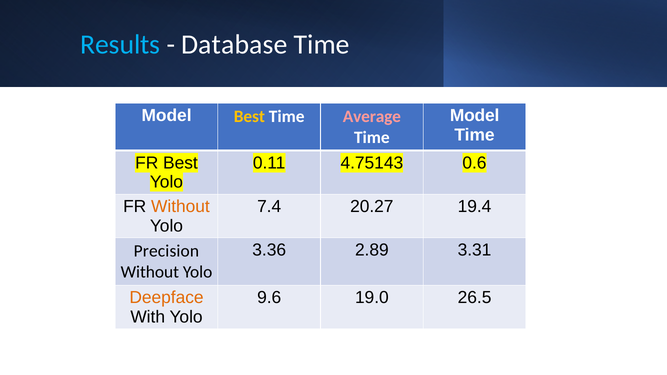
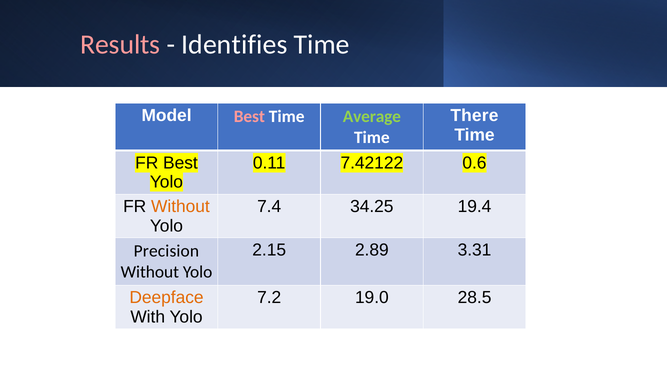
Results colour: light blue -> pink (120, 44)
Database: Database -> Identifies (234, 44)
Best colour: yellow -> pink (249, 116)
Average colour: pink -> light green (372, 116)
Model: Model -> There (474, 116)
4.75143: 4.75143 -> 7.42122 (372, 163)
20.27: 20.27 -> 34.25 (372, 207)
3.36: 3.36 -> 2.15 (269, 250)
9.6: 9.6 -> 7.2 (269, 298)
26.5: 26.5 -> 28.5 (475, 298)
